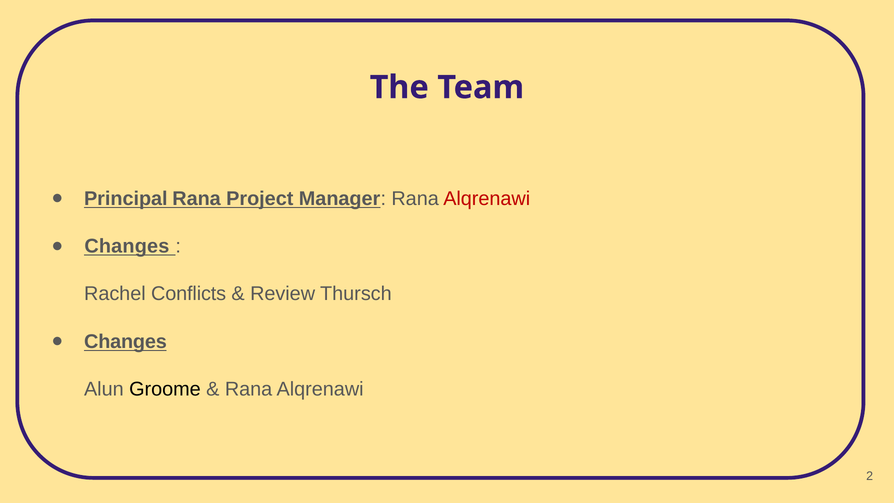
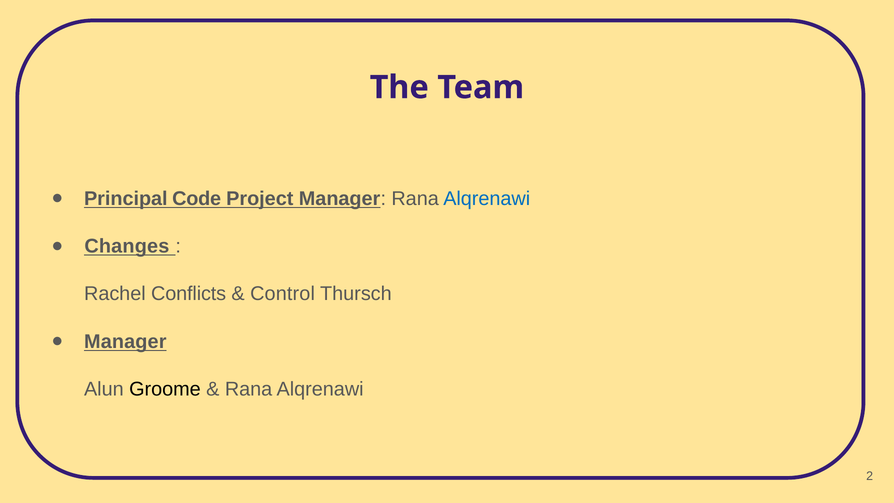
Principal Rana: Rana -> Code (197, 199)
Alqrenawi colour: red -> blue (487, 199)
Review: Review -> Control (283, 294)
Changes: Changes -> Manager (125, 341)
